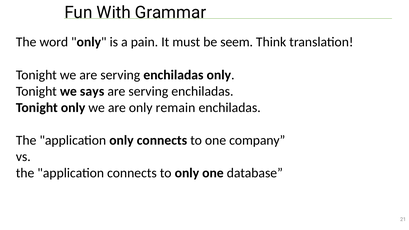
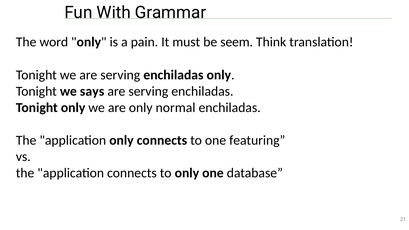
remain: remain -> normal (176, 108)
company: company -> featuring (257, 140)
